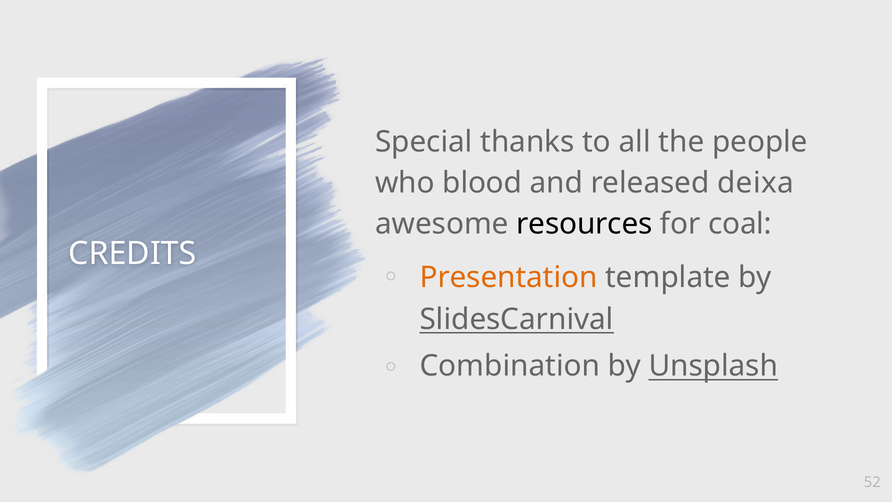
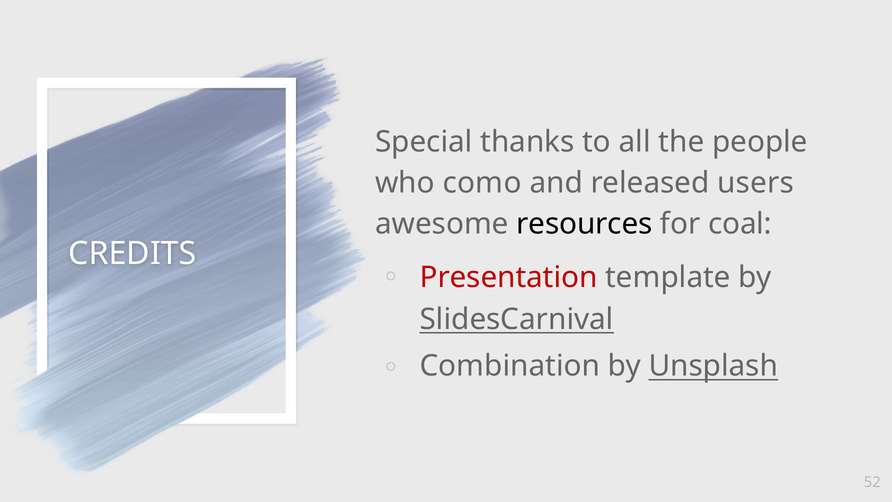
blood: blood -> como (482, 183)
deixa: deixa -> users (756, 183)
Presentation colour: orange -> red (509, 277)
